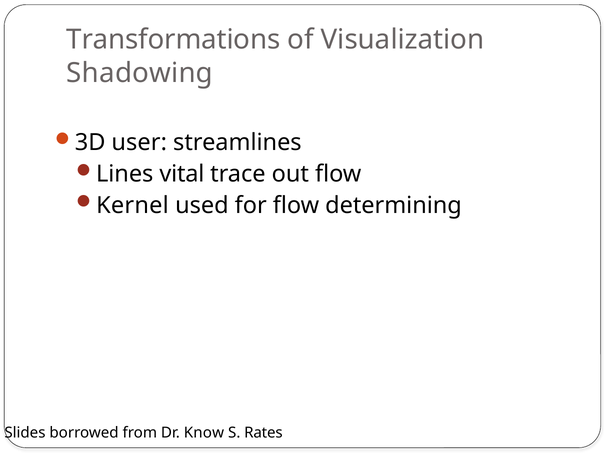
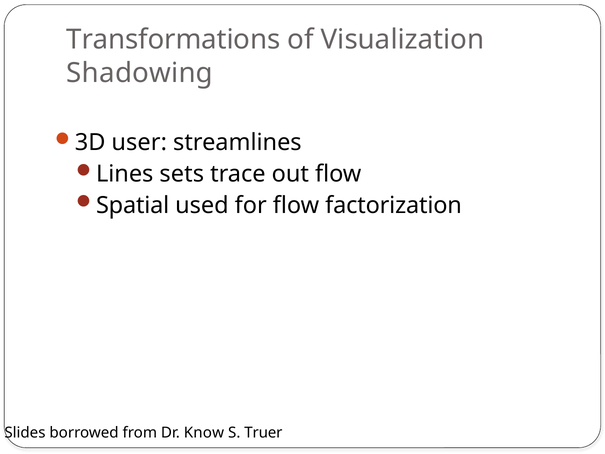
vital: vital -> sets (182, 174)
Kernel: Kernel -> Spatial (133, 205)
determining: determining -> factorization (394, 205)
Rates: Rates -> Truer (263, 432)
